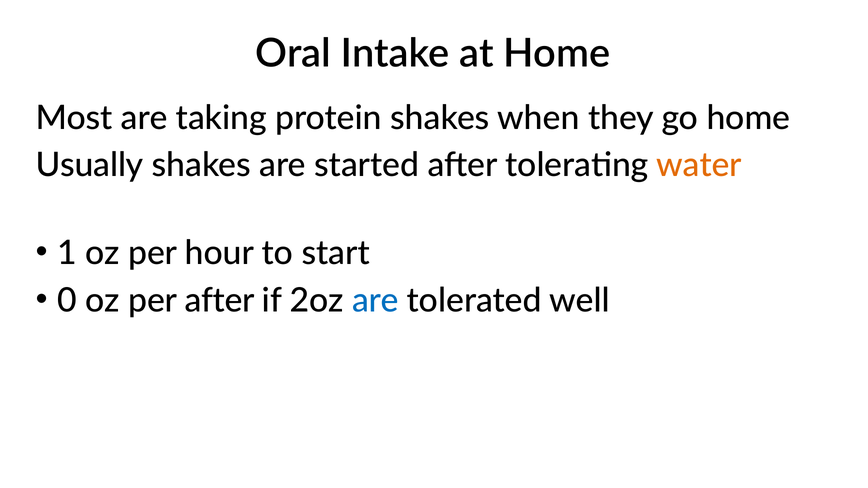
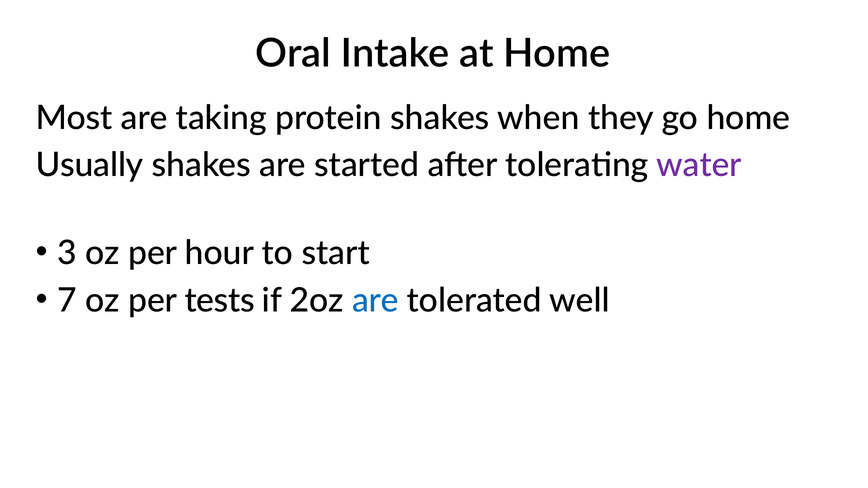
water colour: orange -> purple (699, 165)
1: 1 -> 3 (67, 253)
0: 0 -> 7 (67, 301)
per after: after -> tests (220, 301)
